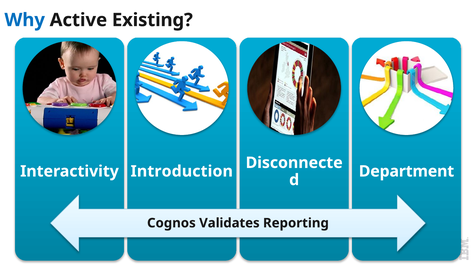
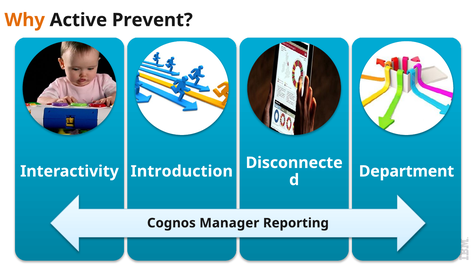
Why colour: blue -> orange (25, 20)
Existing: Existing -> Prevent (152, 20)
Validates: Validates -> Manager (229, 223)
